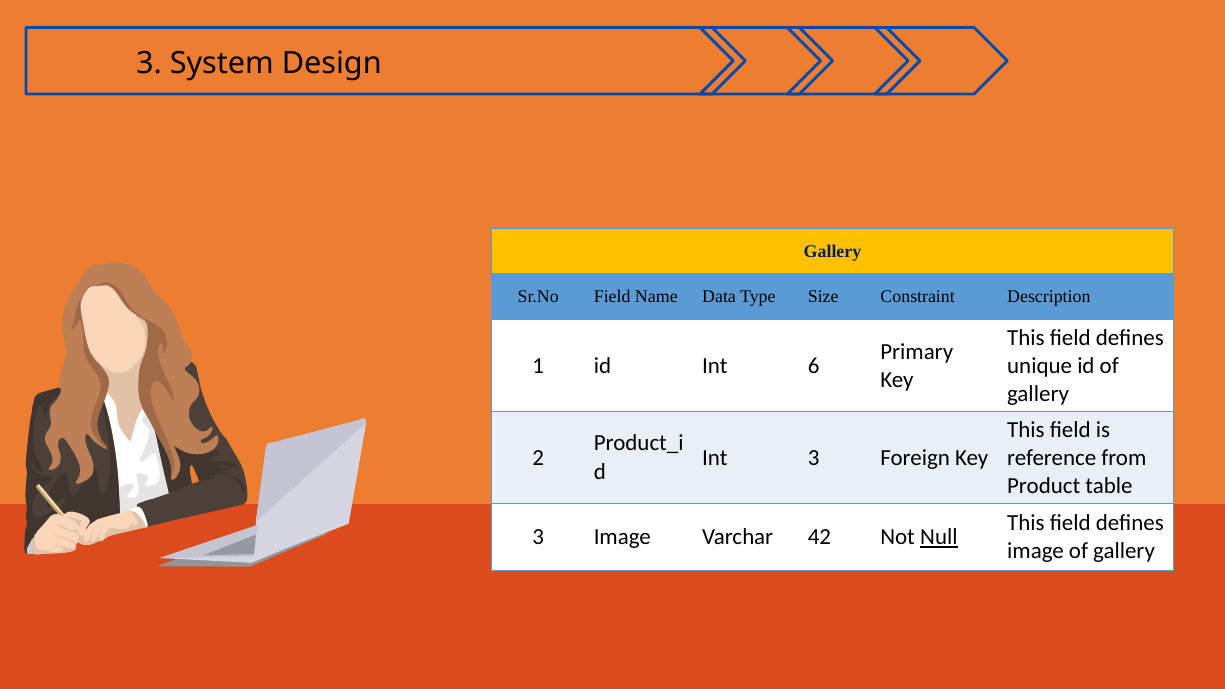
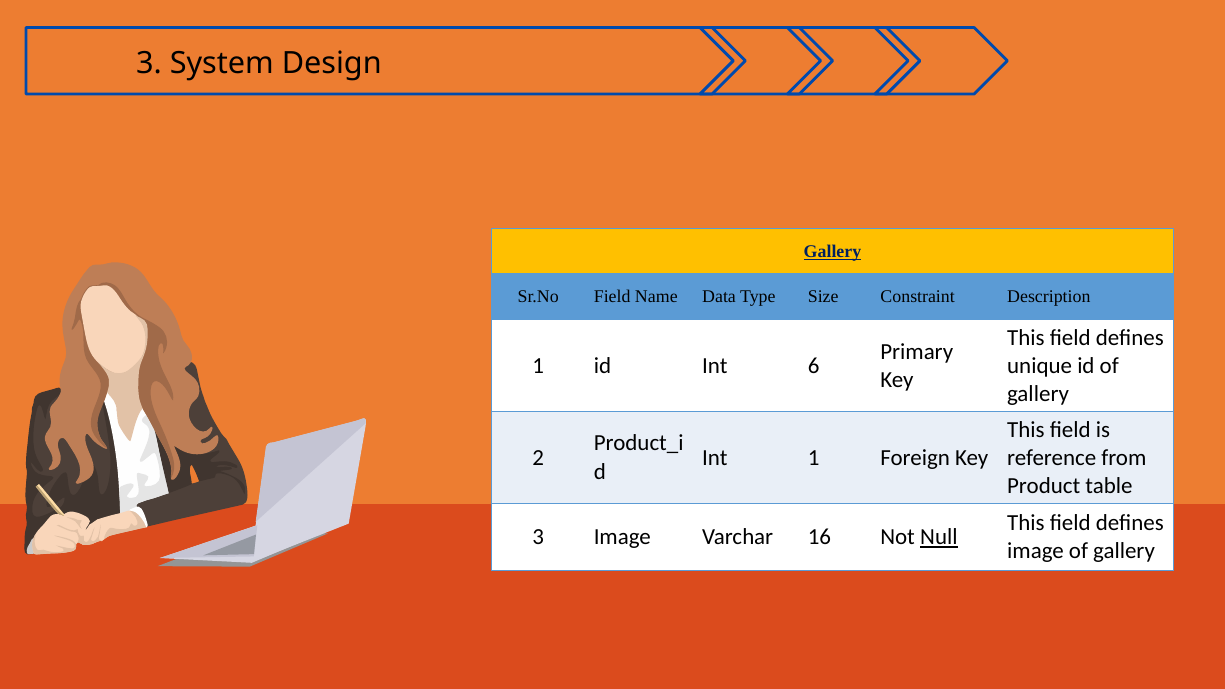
Gallery underline: none -> present (832, 252)
Int 3: 3 -> 1 (814, 457)
42: 42 -> 16 (819, 537)
